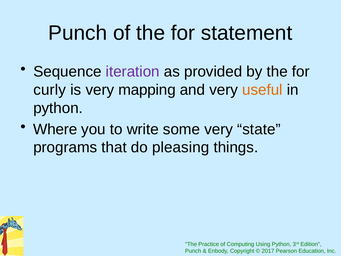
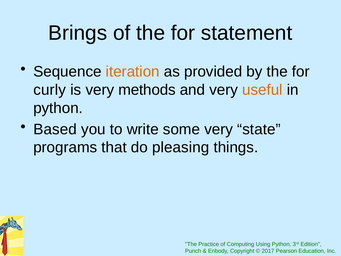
Punch: Punch -> Brings (78, 33)
iteration colour: purple -> orange (133, 72)
mapping: mapping -> methods (147, 90)
Where: Where -> Based (55, 129)
